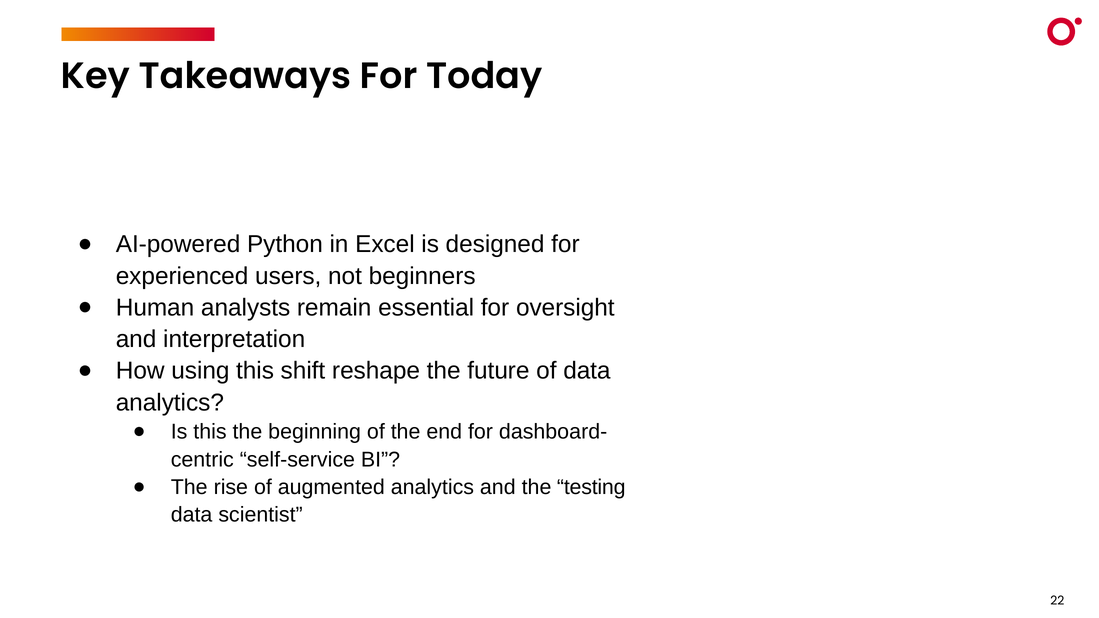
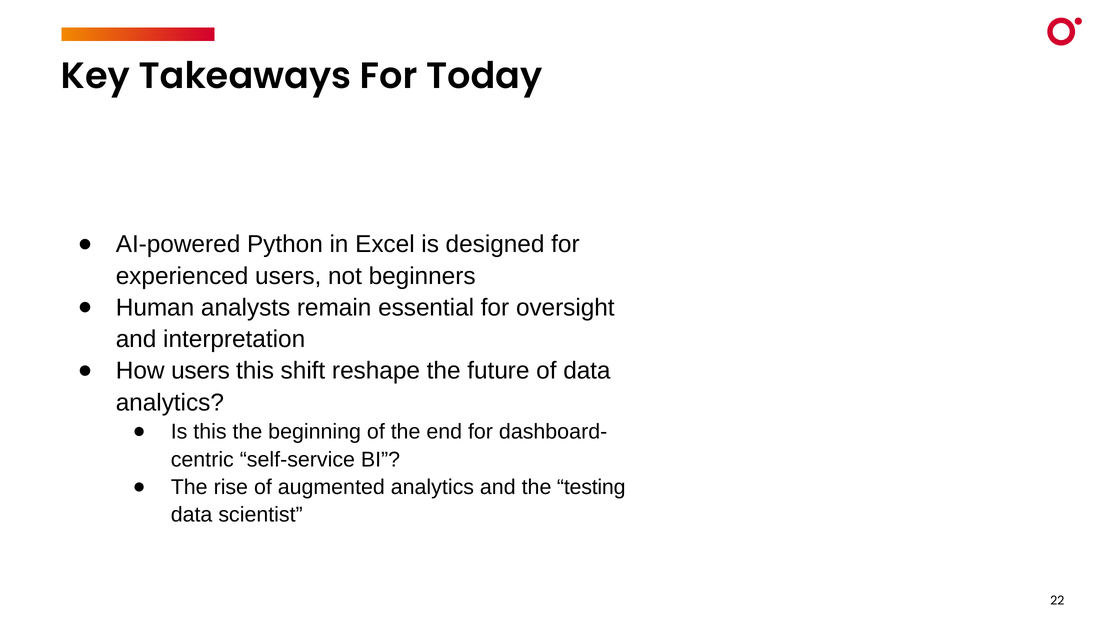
How using: using -> users (201, 371)
